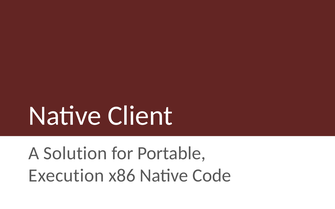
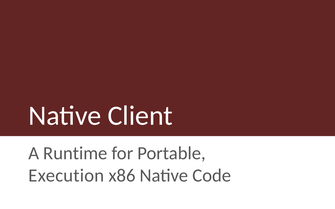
Solution: Solution -> Runtime (75, 154)
